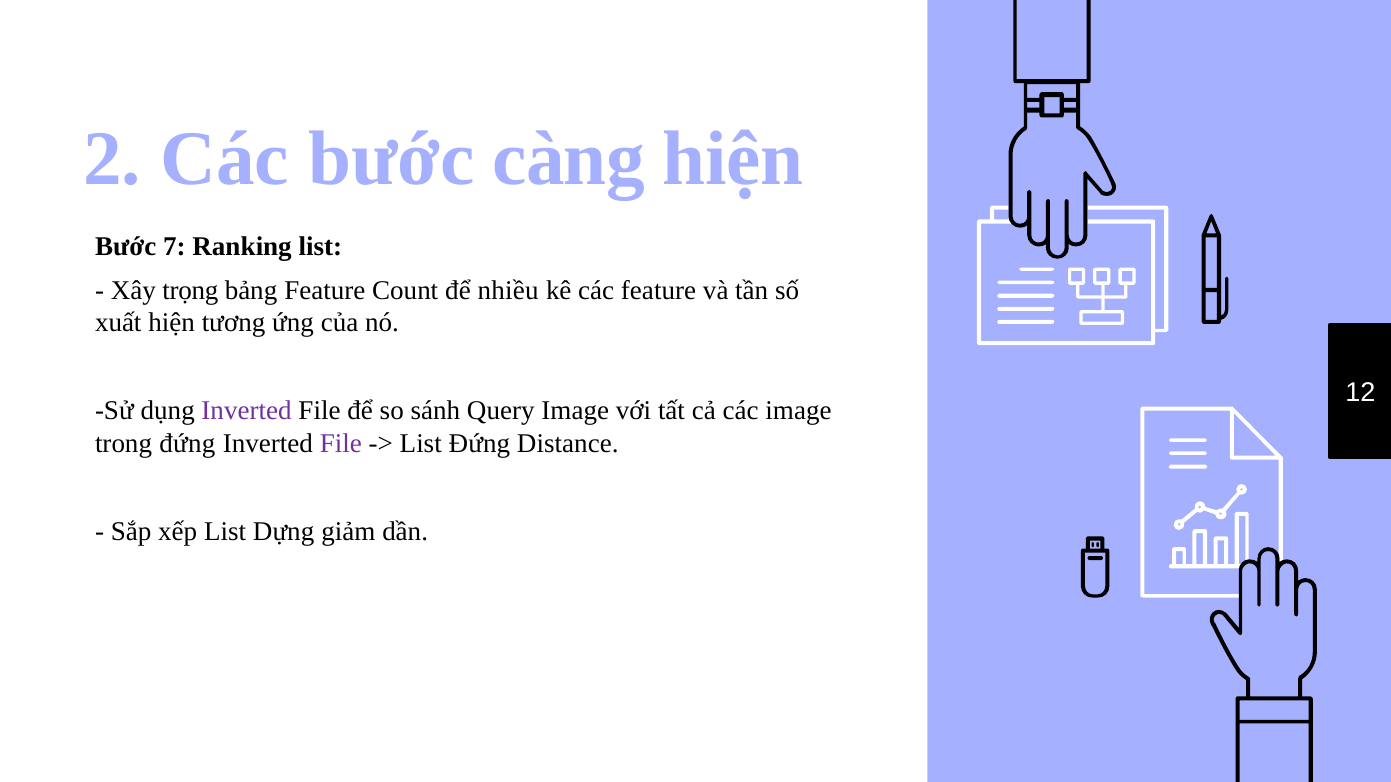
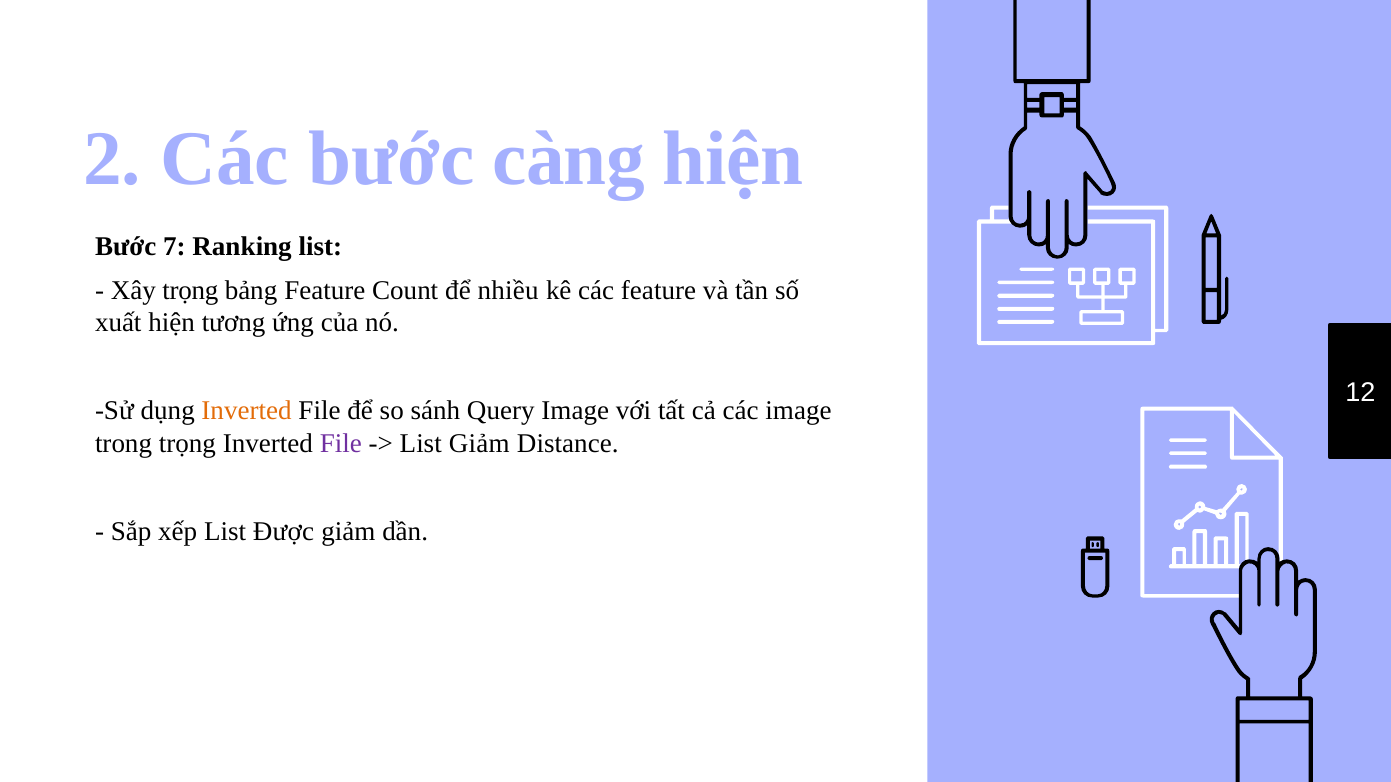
Inverted colour: purple -> orange (247, 411)
trong đứng: đứng -> trọng (187, 444)
List Đứng: Đứng -> Giảm (479, 444)
Dựng: Dựng -> Được (284, 532)
